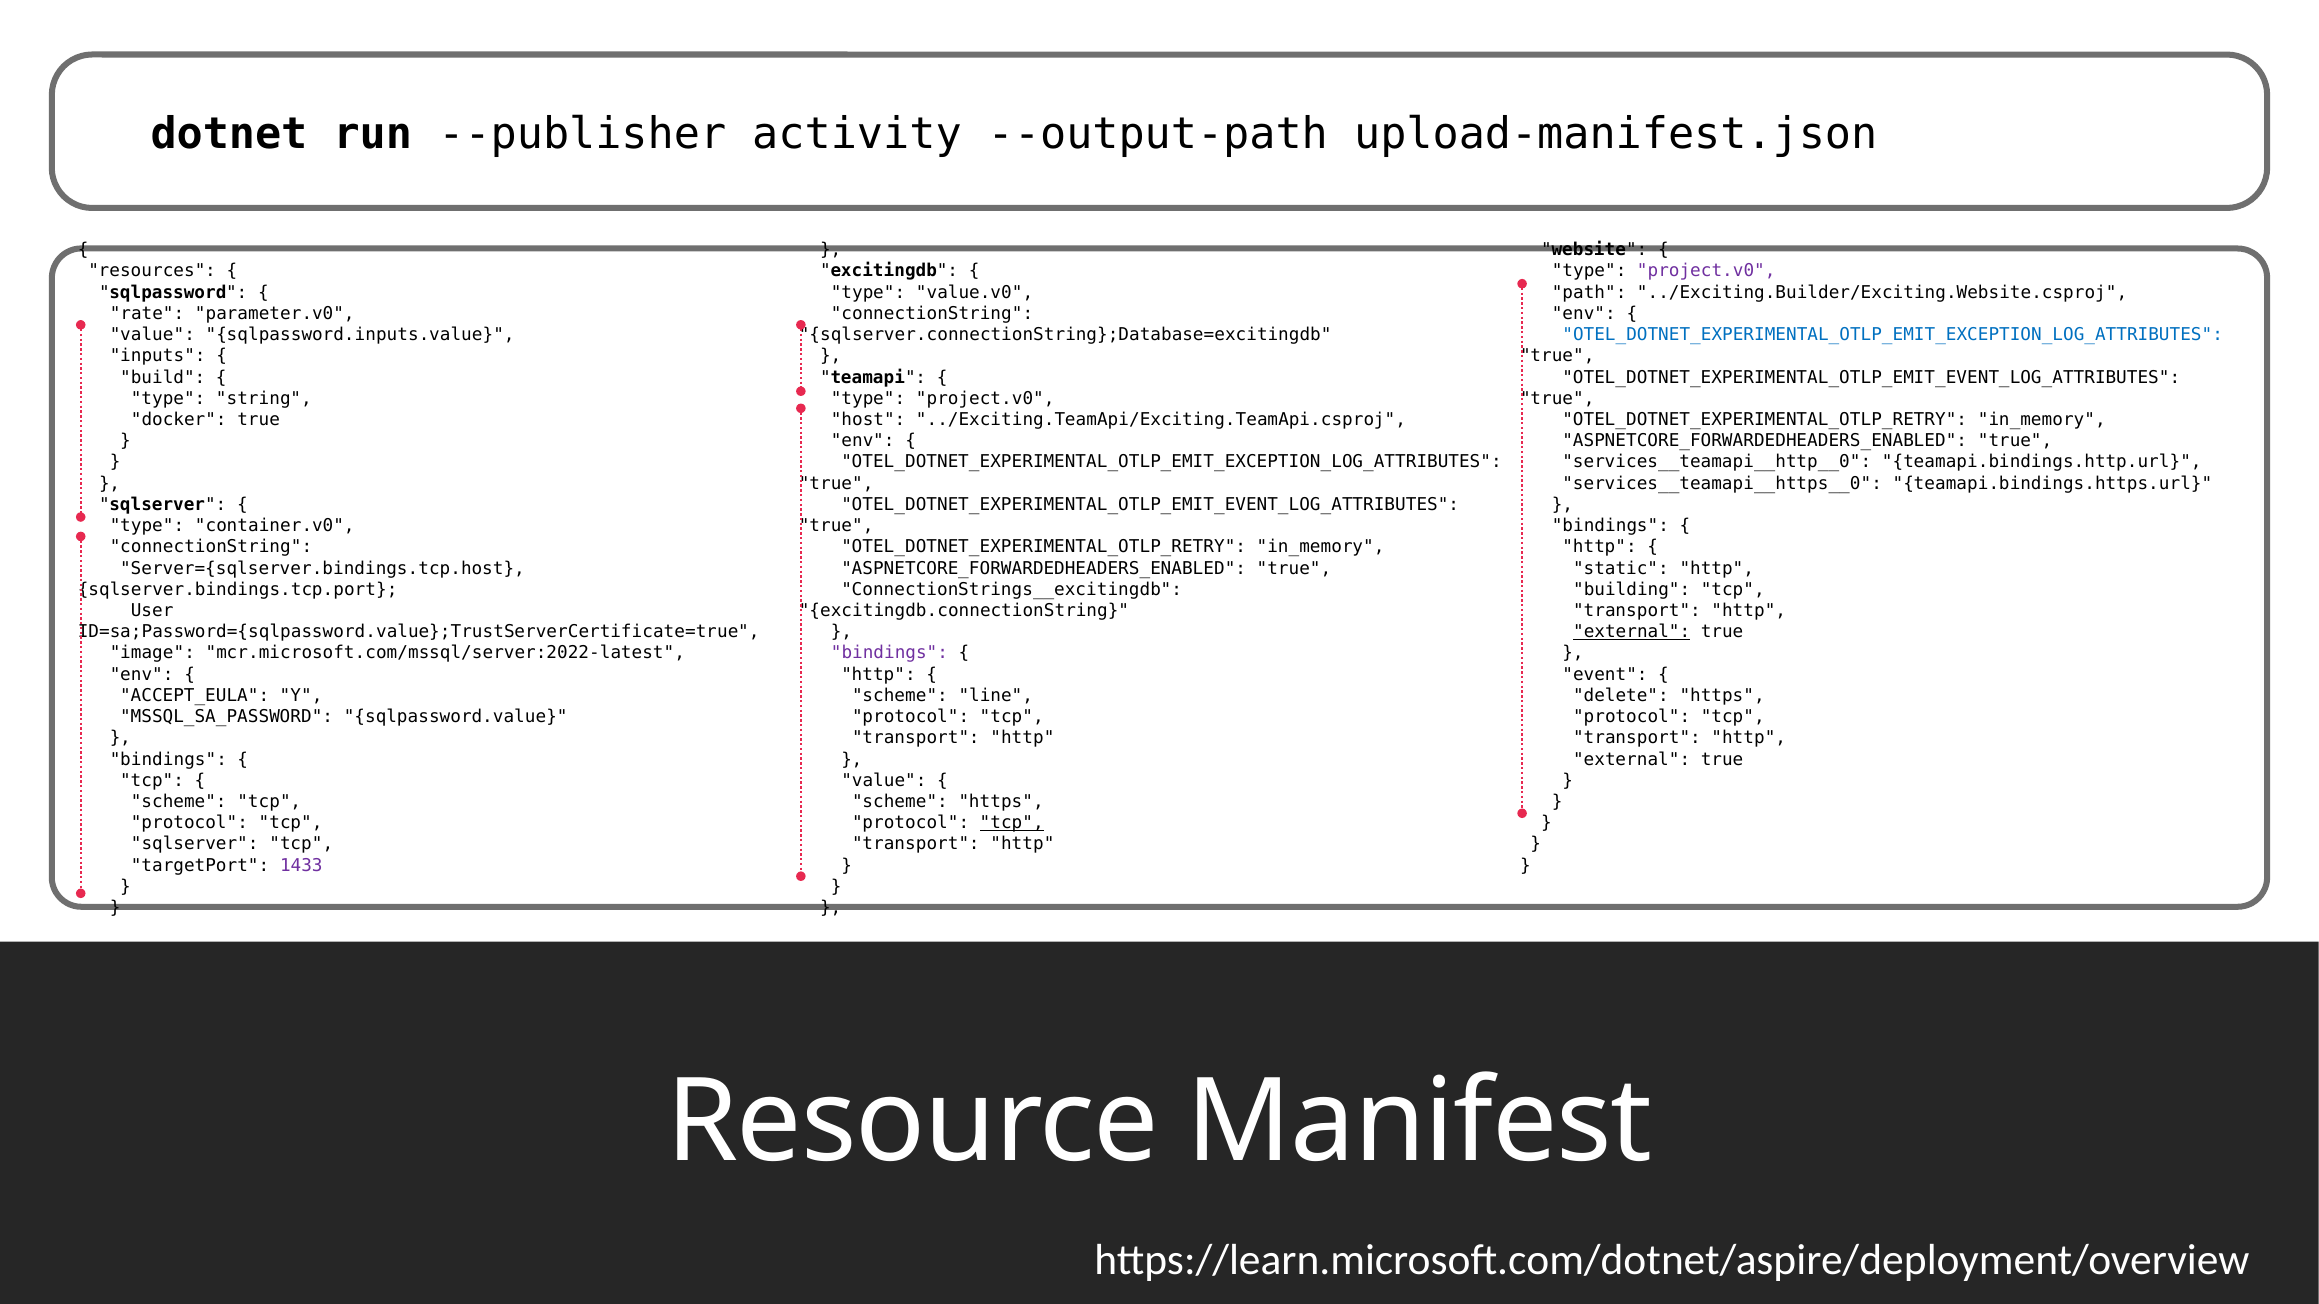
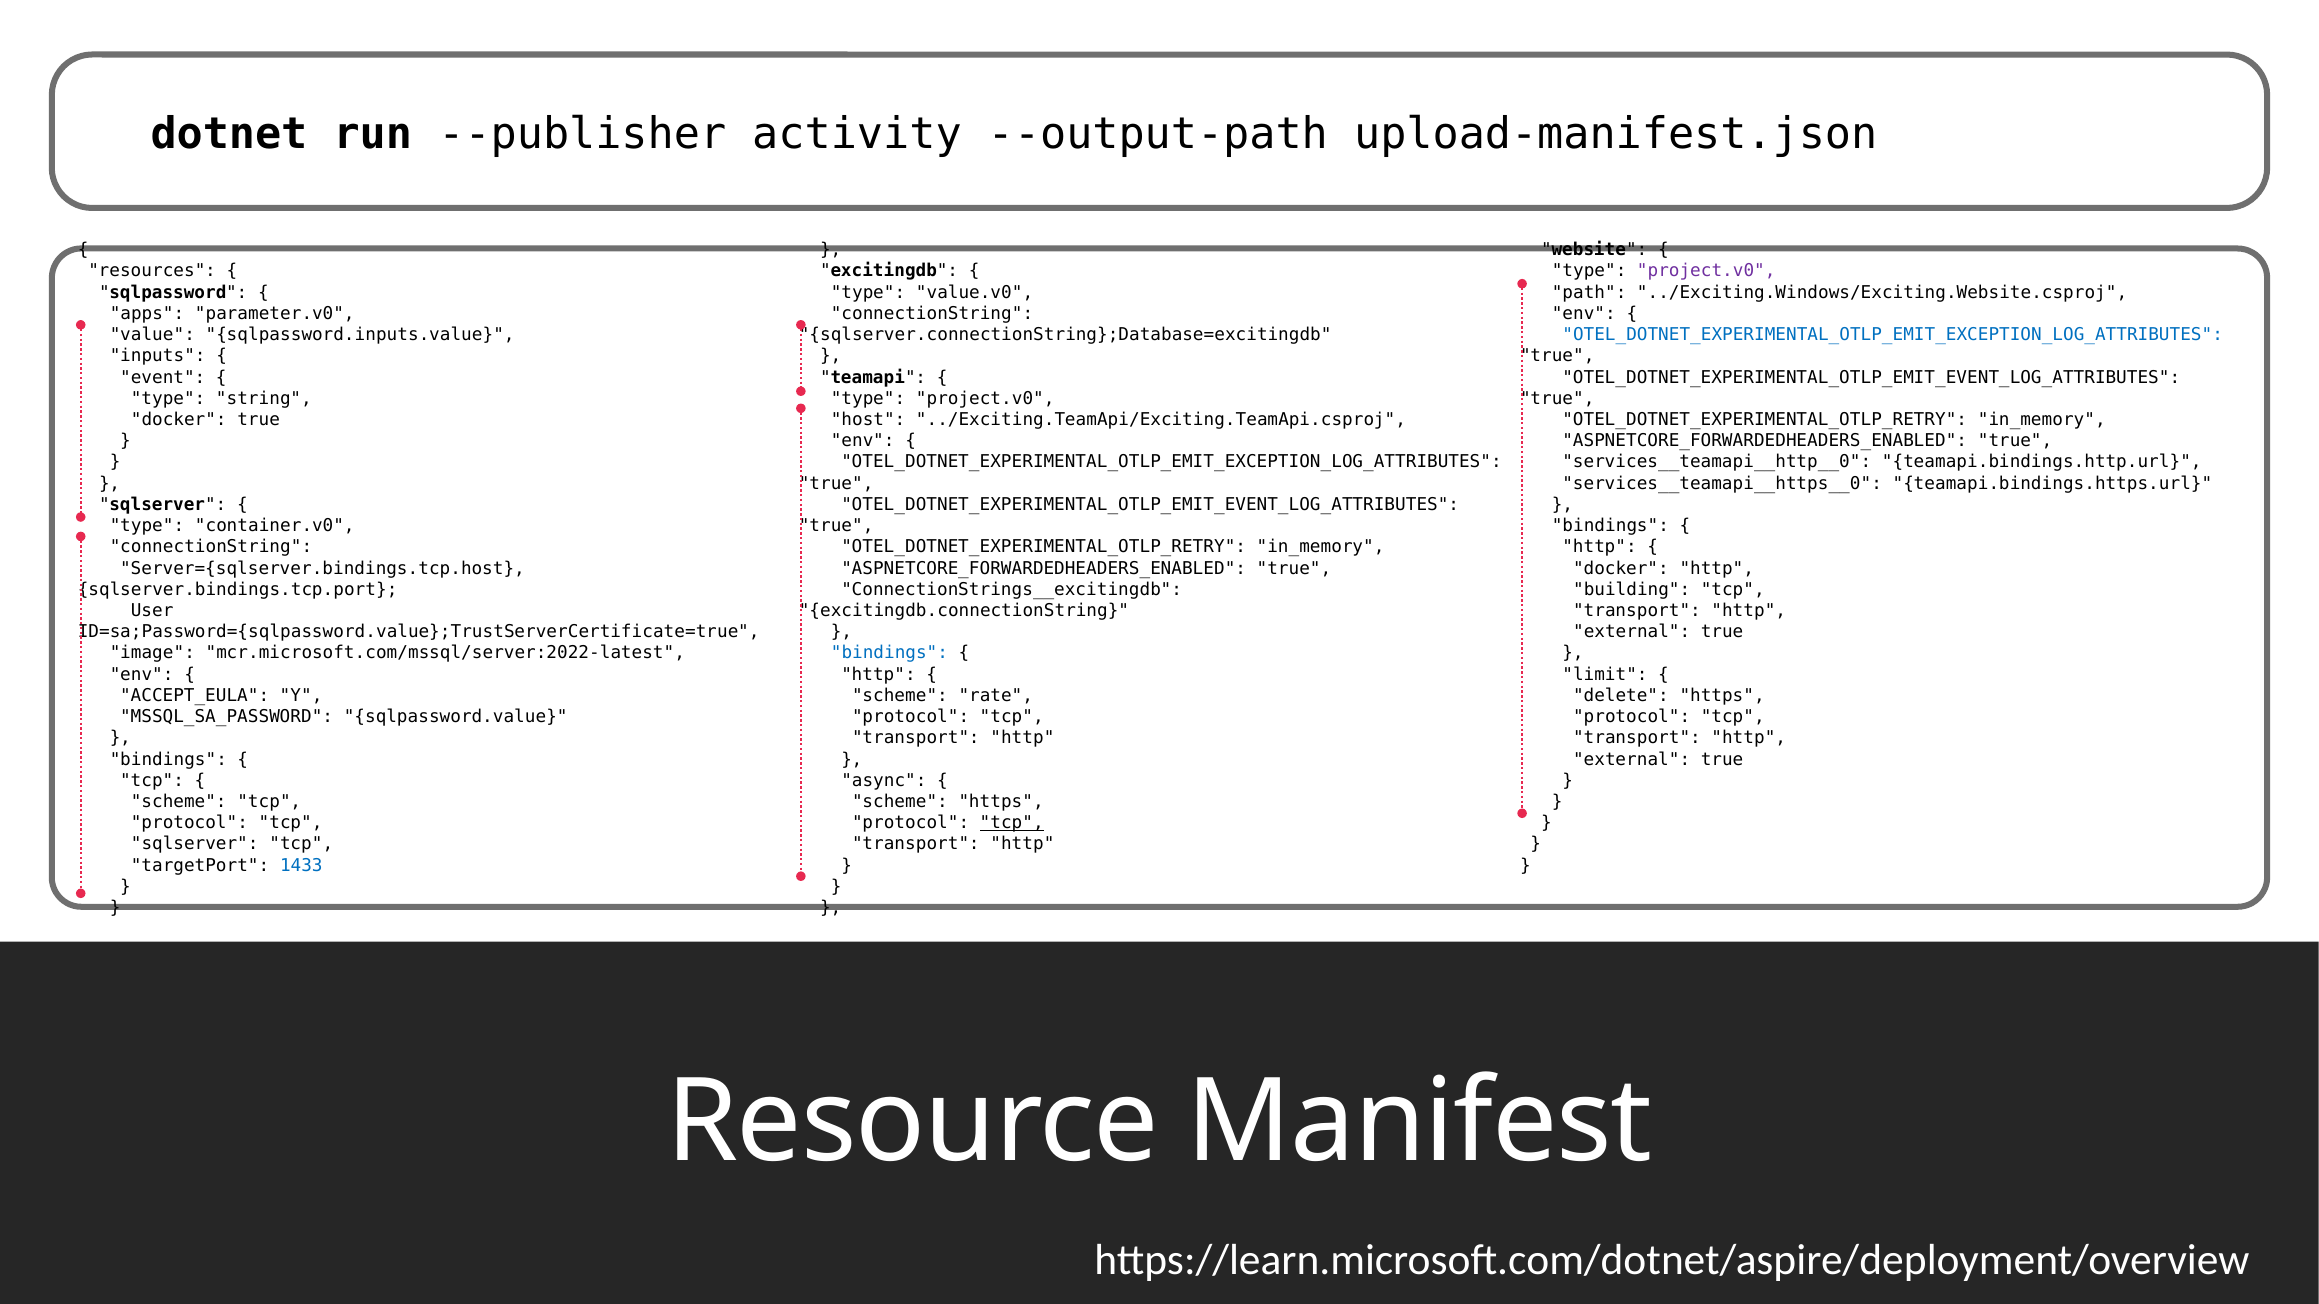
../Exciting.Builder/Exciting.Website.csproj: ../Exciting.Builder/Exciting.Website.csproj -> ../Exciting.Windows/Exciting.Website.csproj (1882, 292)
rate: rate -> apps (147, 314)
build: build -> event (163, 377)
static: static -> docker (1621, 568)
external underline: present -> none (1632, 632)
bindings colour: purple -> blue (889, 653)
event: event -> limit (1605, 675)
line: line -> rate (996, 696)
value: value -> async (884, 781)
1433 colour: purple -> blue (301, 866)
